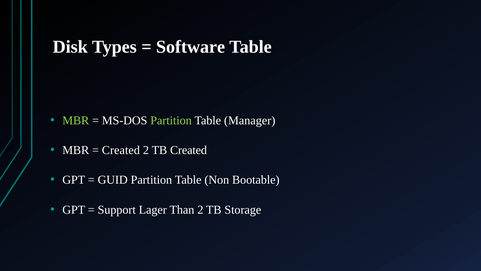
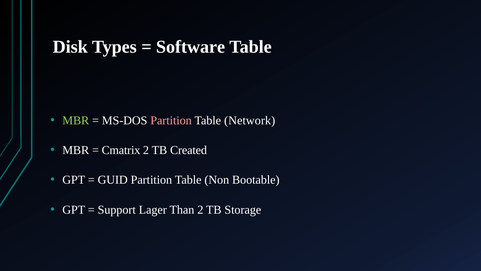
Partition colour: light green -> pink (171, 120)
Manager: Manager -> Network (250, 120)
Created: Created -> Cmatrix (121, 150)
